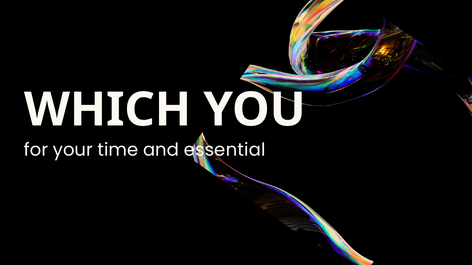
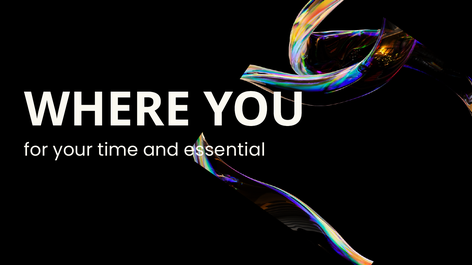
WHICH: WHICH -> WHERE (107, 110)
